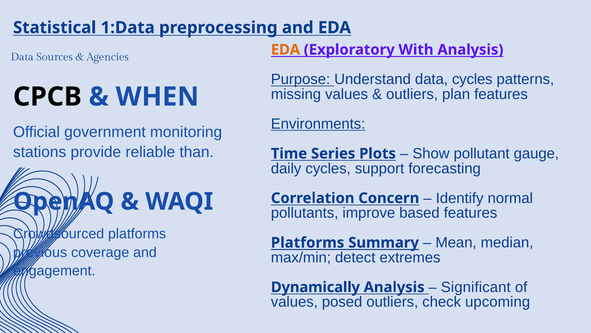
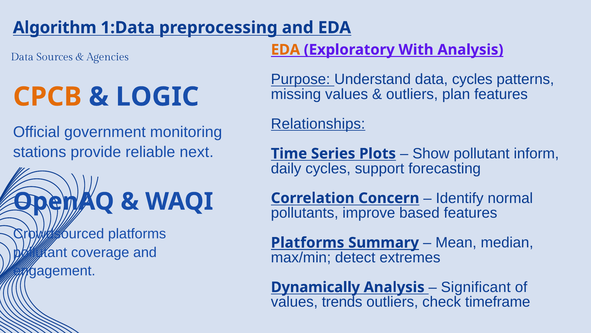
Statistical: Statistical -> Algorithm (55, 28)
CPCB colour: black -> orange (47, 97)
WHEN: WHEN -> LOGIC (157, 97)
Environments: Environments -> Relationships (318, 124)
than: than -> next (197, 152)
gauge: gauge -> inform (536, 153)
previous: previous -> pollutant (40, 252)
posed: posed -> trends (342, 302)
upcoming: upcoming -> timeframe (498, 302)
